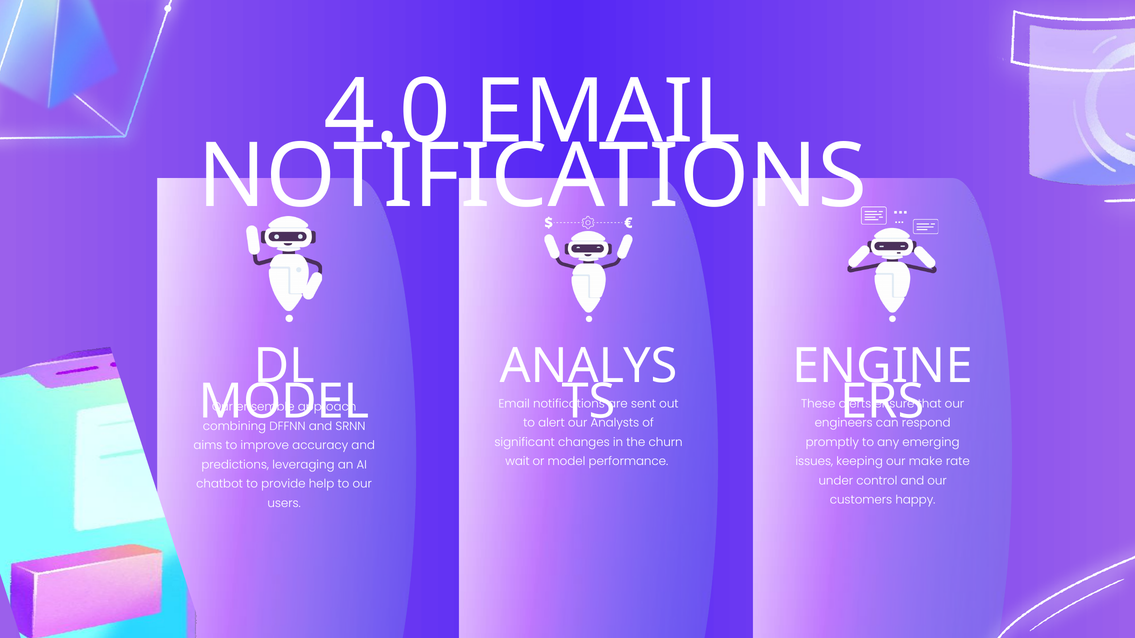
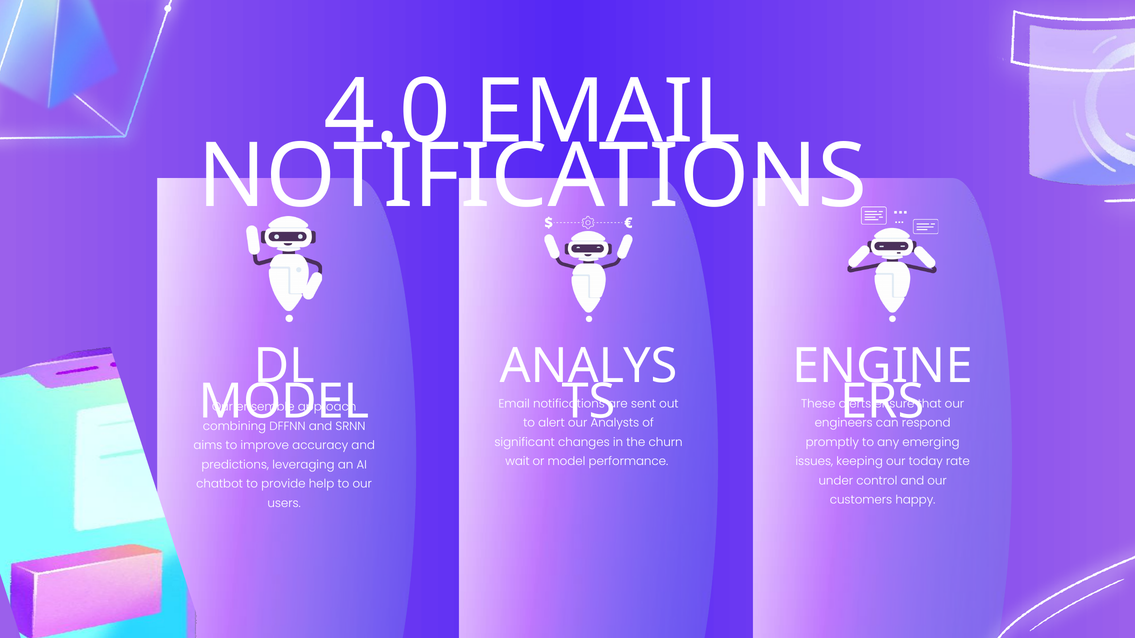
make: make -> today (926, 462)
